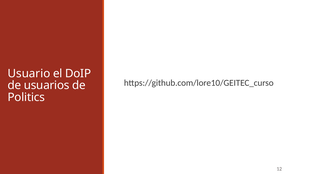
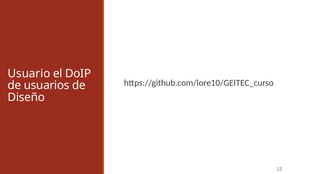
Politics: Politics -> Diseño (26, 97)
